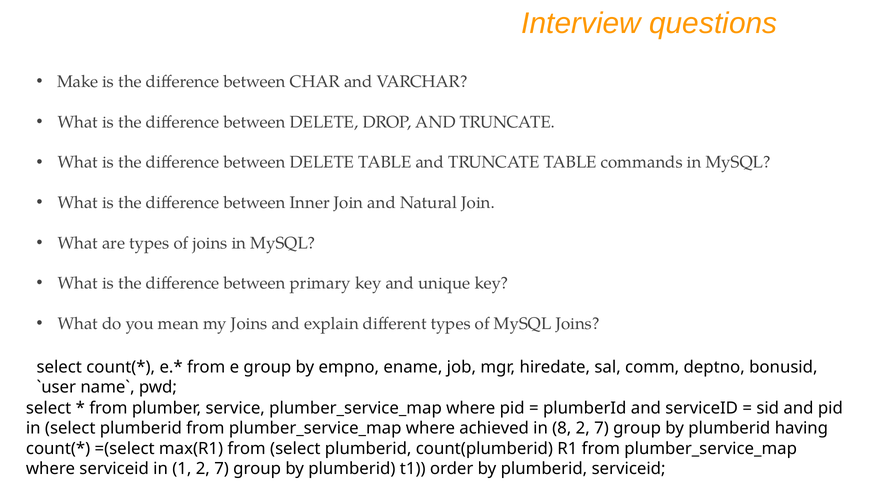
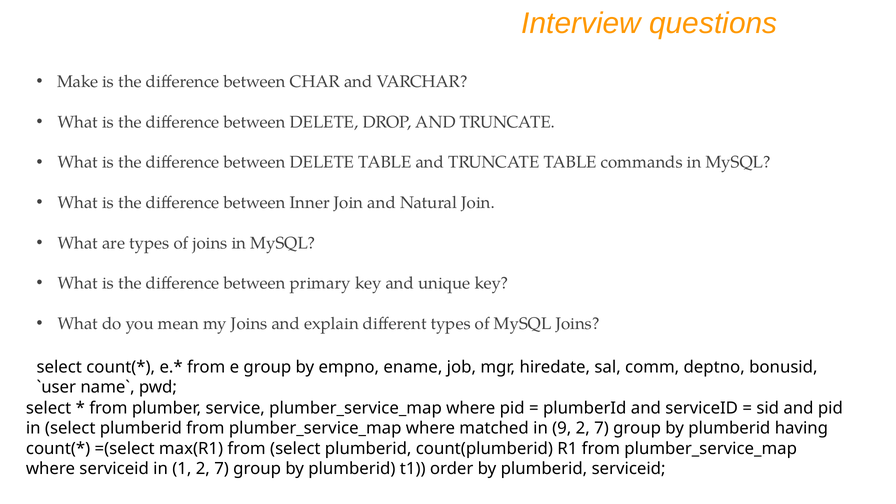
achieved: achieved -> matched (494, 428)
8: 8 -> 9 (562, 428)
